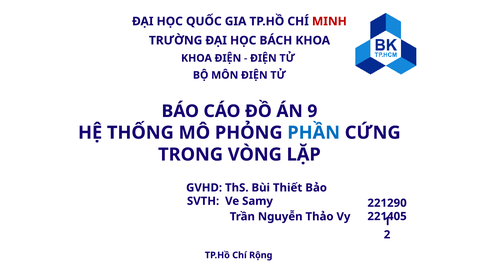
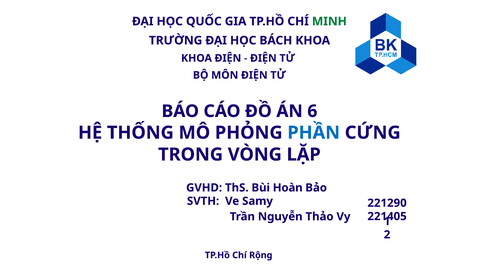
MINH colour: red -> green (329, 21)
9: 9 -> 6 (312, 111)
Thiết: Thiết -> Hoàn (288, 188)
